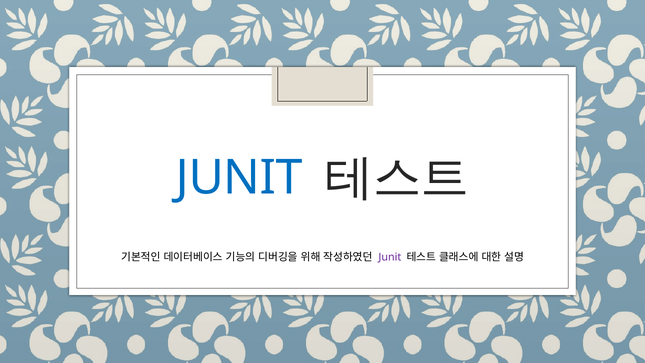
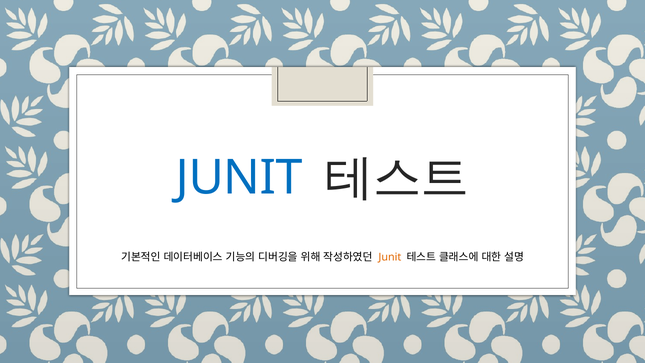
Junit colour: purple -> orange (390, 257)
